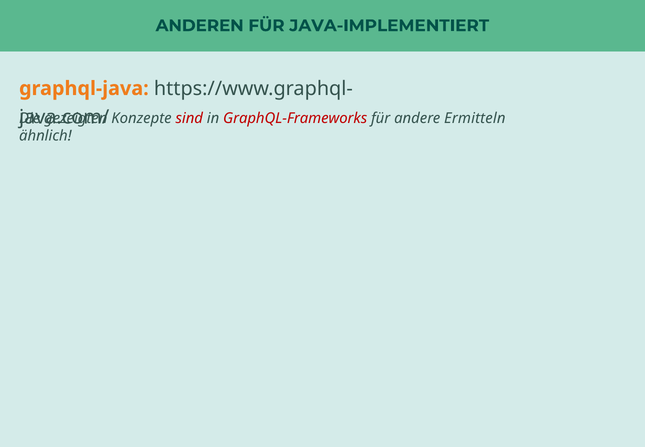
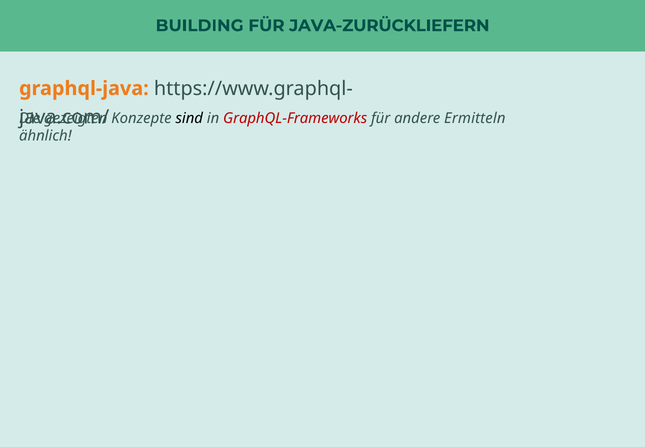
ANDEREN: ANDEREN -> BUILDING (200, 26)
JAVA-IMPLEMENTIERT: JAVA-IMPLEMENTIERT -> JAVA-ZURÜCKLIEFERN (389, 26)
sind colour: red -> black (189, 118)
